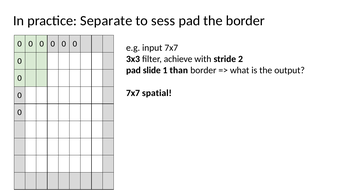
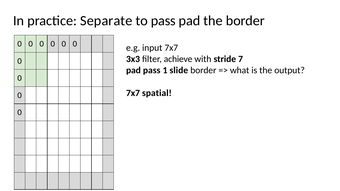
to sess: sess -> pass (163, 21)
2: 2 -> 7 (241, 59)
pad slide: slide -> pass (152, 70)
than: than -> slide (179, 70)
